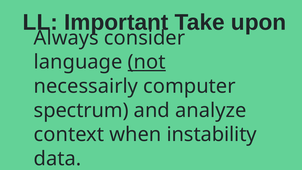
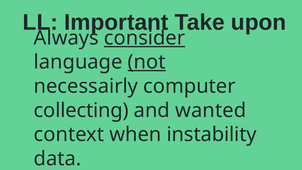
consider underline: none -> present (145, 38)
spectrum: spectrum -> collecting (81, 110)
analyze: analyze -> wanted (211, 110)
